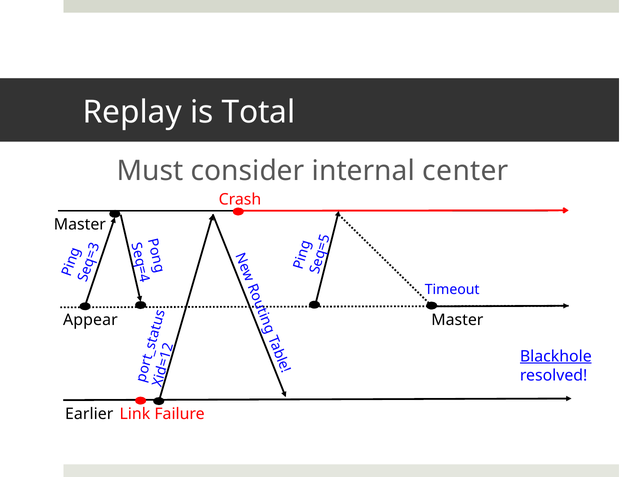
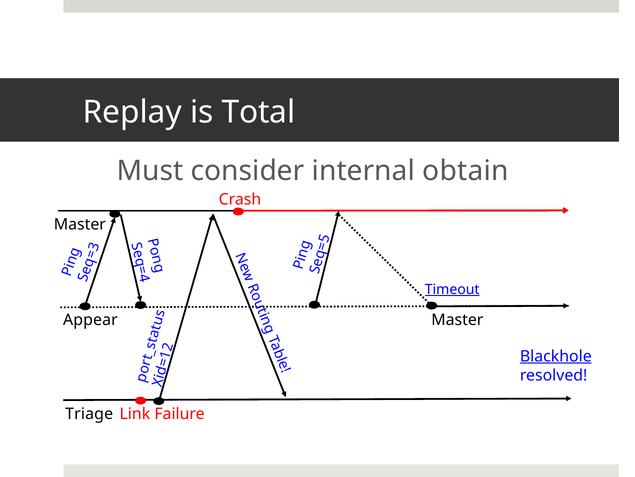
center: center -> obtain (466, 171)
Timeout underline: none -> present (452, 289)
Earlier: Earlier -> Triage (89, 413)
